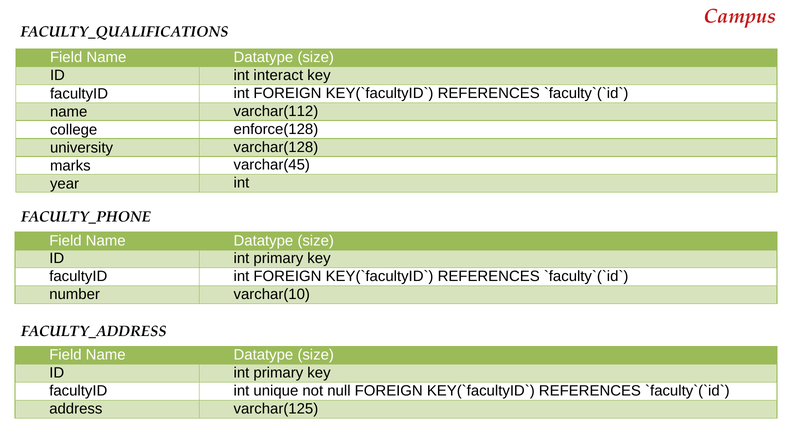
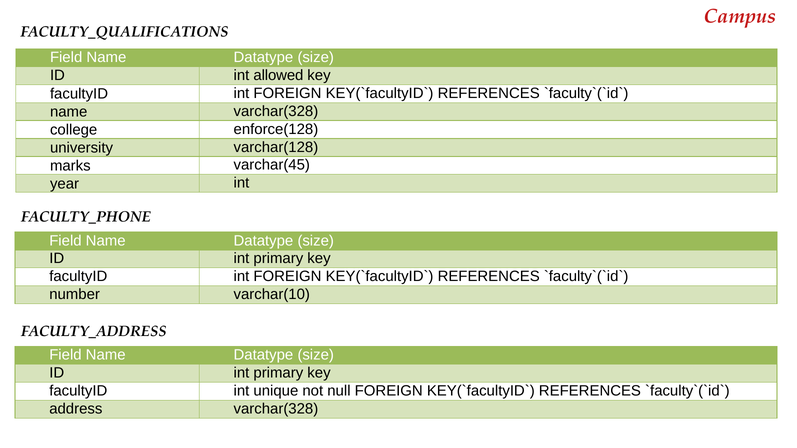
interact: interact -> allowed (278, 75)
name varchar(112: varchar(112 -> varchar(328 (276, 111)
address varchar(125: varchar(125 -> varchar(328 (276, 409)
